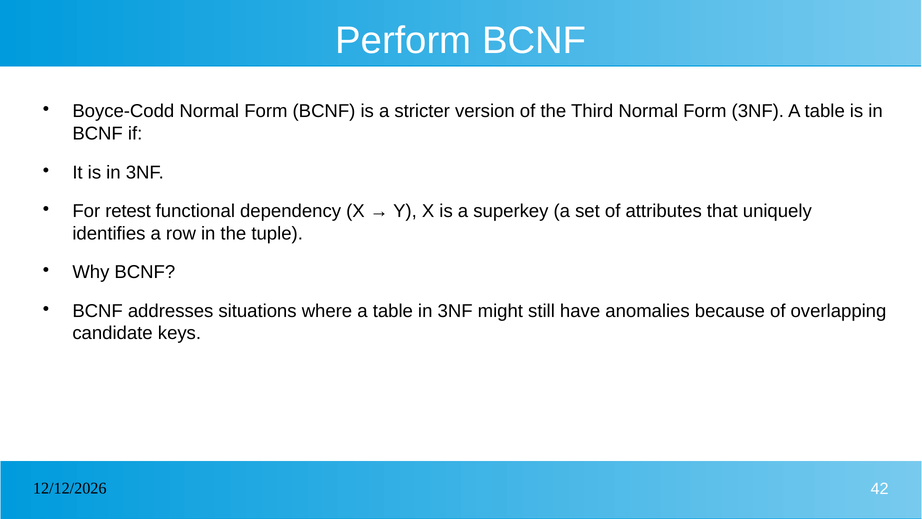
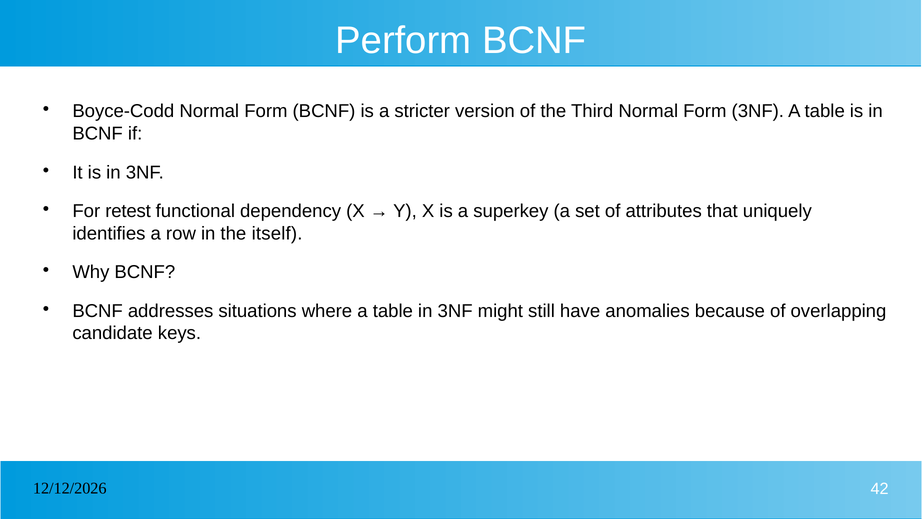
tuple: tuple -> itself (277, 233)
